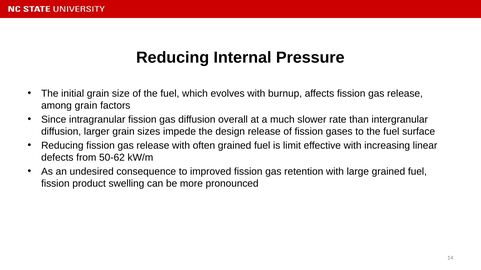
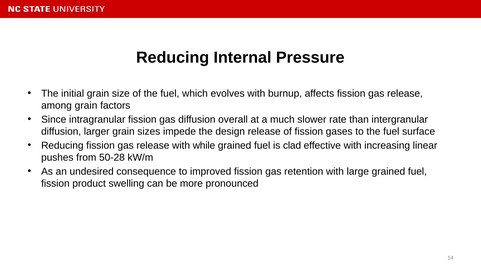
often: often -> while (204, 146)
limit: limit -> clad (292, 146)
defects: defects -> pushes (57, 158)
50-62: 50-62 -> 50-28 (112, 158)
